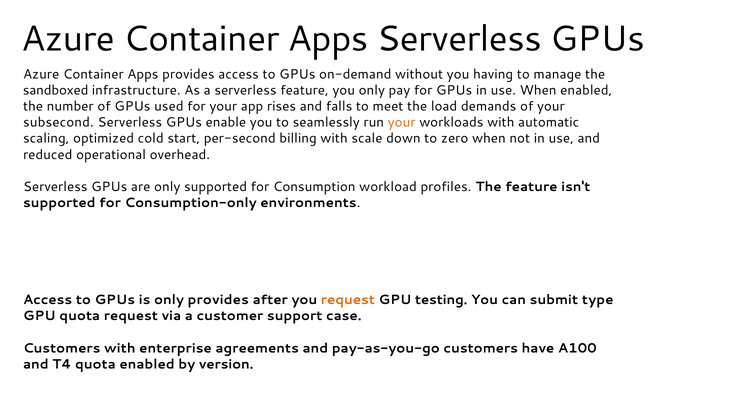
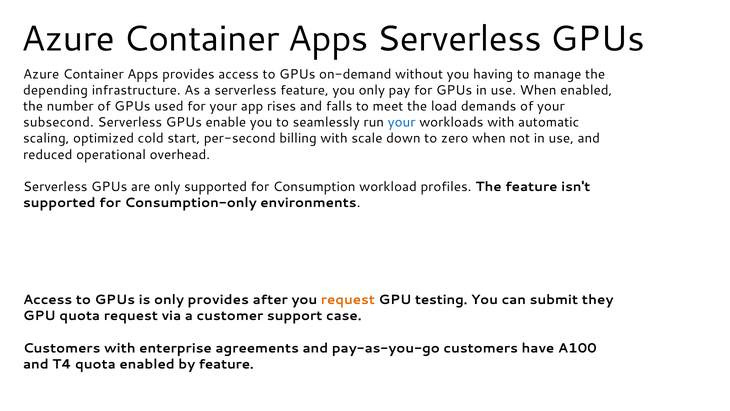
sandboxed: sandboxed -> depending (56, 90)
your colour: orange -> blue (402, 122)
type: type -> they (598, 299)
by version: version -> feature (226, 364)
